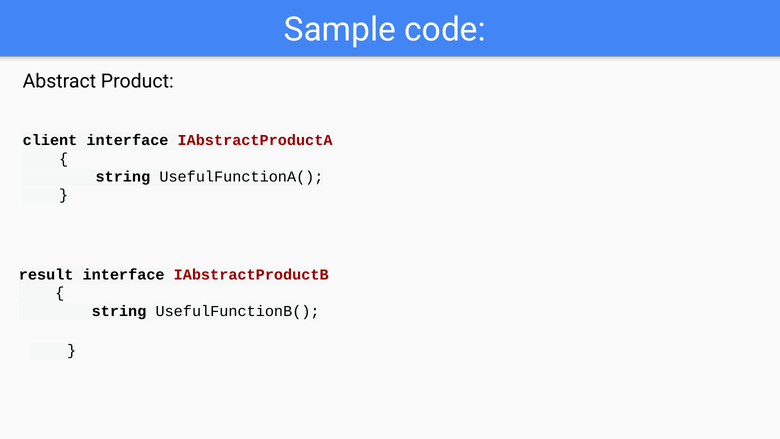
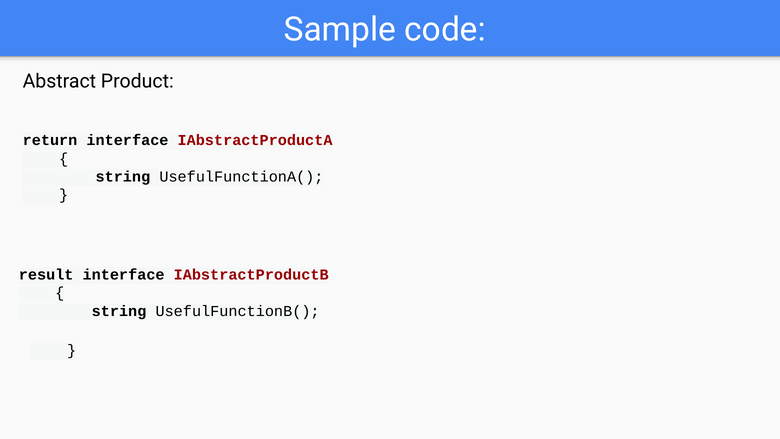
client: client -> return (50, 140)
